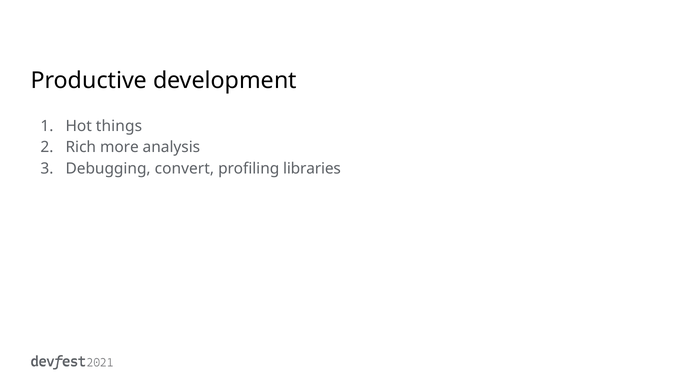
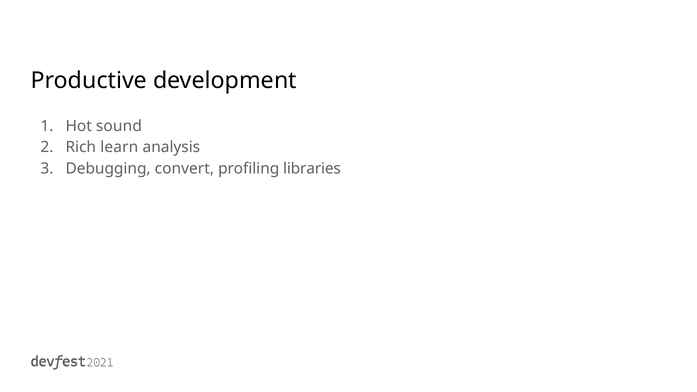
things: things -> sound (119, 126)
more: more -> learn (119, 147)
